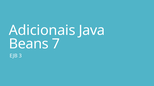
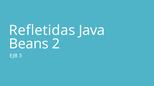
Adicionais: Adicionais -> Refletidas (42, 31)
7: 7 -> 2 (56, 44)
